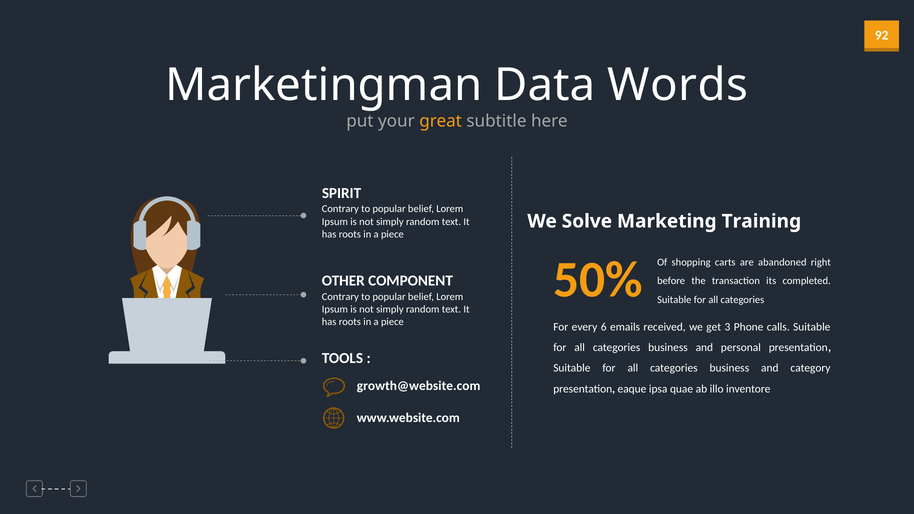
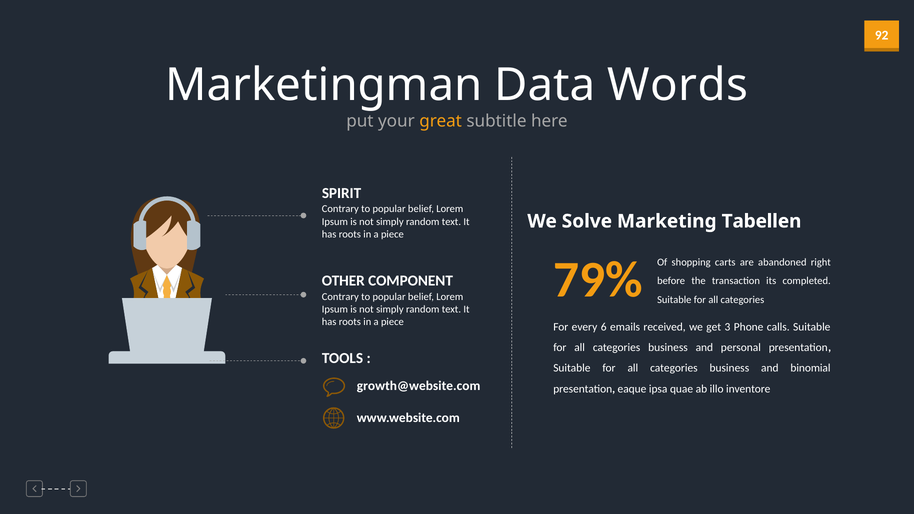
Training: Training -> Tabellen (762, 221)
50%: 50% -> 79% (598, 280)
category: category -> binomial (810, 368)
